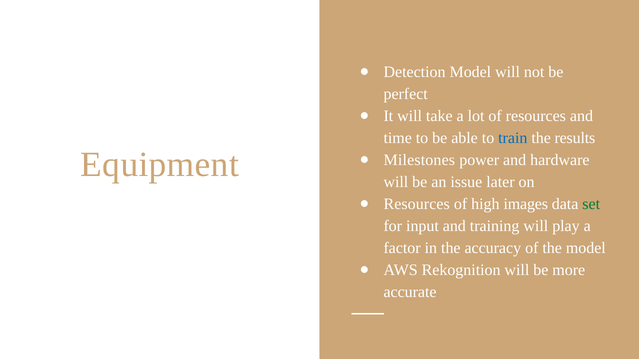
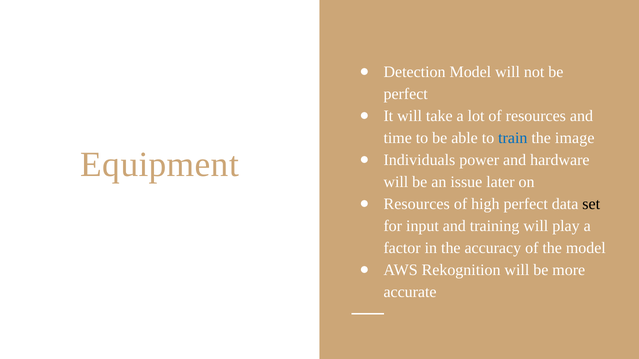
results: results -> image (575, 138)
Milestones: Milestones -> Individuals (419, 160)
high images: images -> perfect (526, 204)
set colour: green -> black (591, 204)
